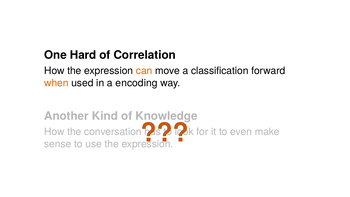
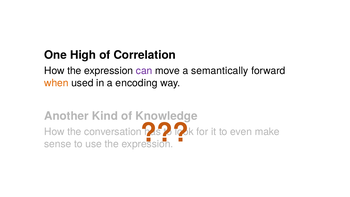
Hard: Hard -> High (83, 55)
can colour: orange -> purple (144, 71)
classification: classification -> semantically (220, 71)
